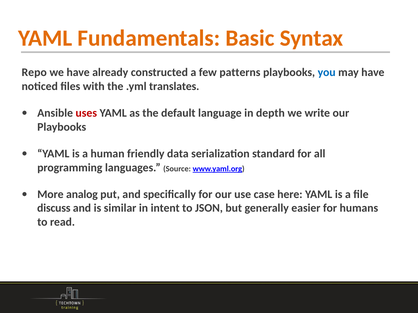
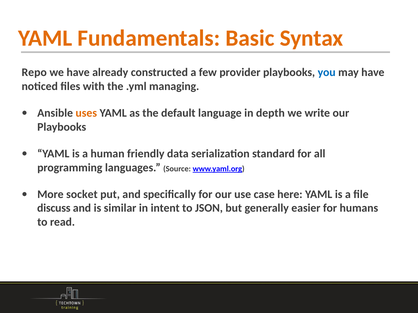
patterns: patterns -> provider (240, 73)
translates: translates -> managing (174, 87)
uses colour: red -> orange (86, 113)
analog: analog -> socket (82, 195)
